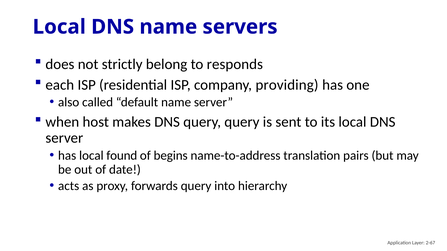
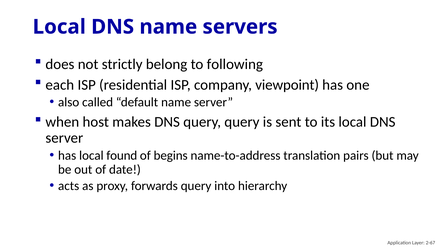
responds: responds -> following (235, 64)
providing: providing -> viewpoint (287, 85)
